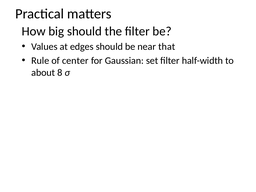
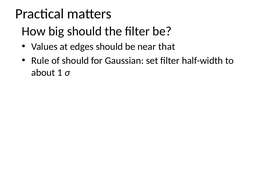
of center: center -> should (75, 61)
8: 8 -> 1 (60, 73)
